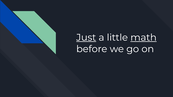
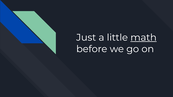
Just underline: present -> none (86, 38)
